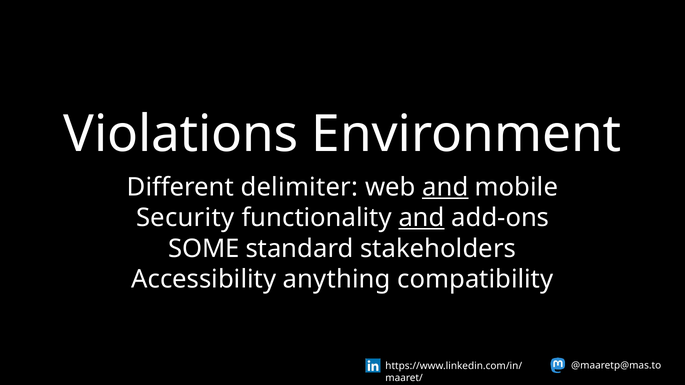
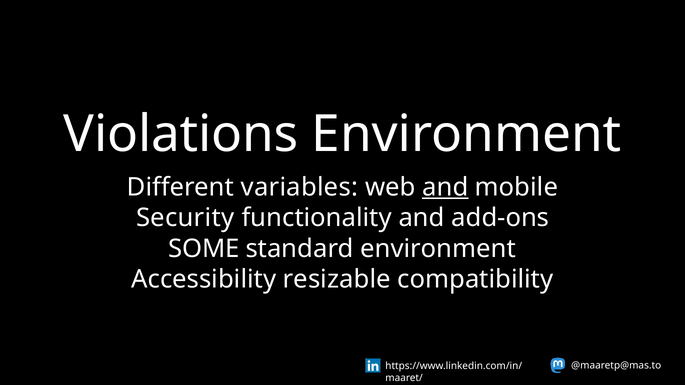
delimiter: delimiter -> variables (299, 187)
and underline: present -> none (422, 218)
standard stakeholders: stakeholders -> environment (438, 249)
anything: anything -> resizable (337, 280)
